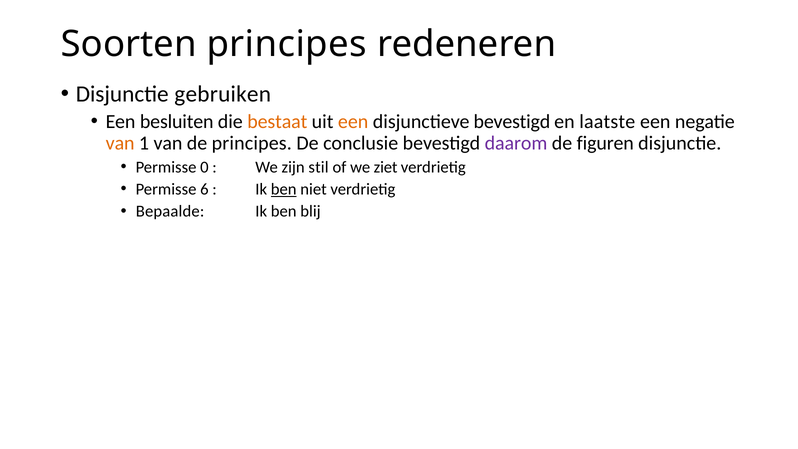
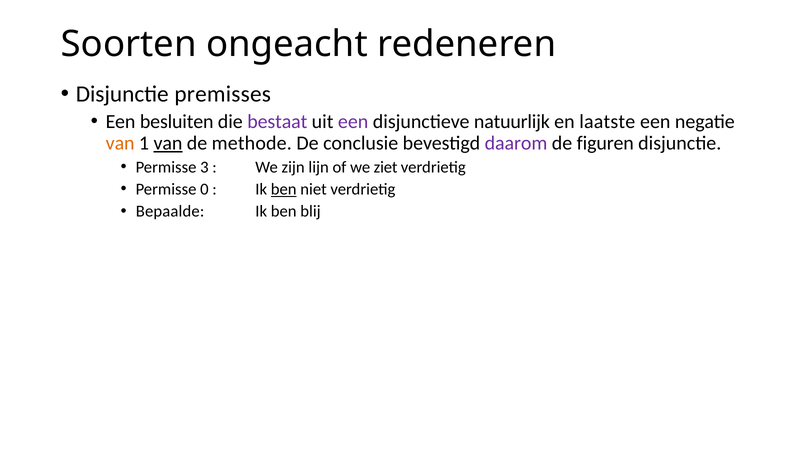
Soorten principes: principes -> ongeacht (287, 44)
gebruiken: gebruiken -> premisses (223, 94)
bestaat colour: orange -> purple (277, 122)
een colour: orange -> purple (353, 122)
disjunctieve bevestigd: bevestigd -> natuurlijk (512, 122)
van underline: none -> present (168, 143)
de principes: principes -> methode (252, 143)
0: 0 -> 3 (204, 167)
stil: stil -> lijn (319, 167)
6: 6 -> 0 (204, 189)
